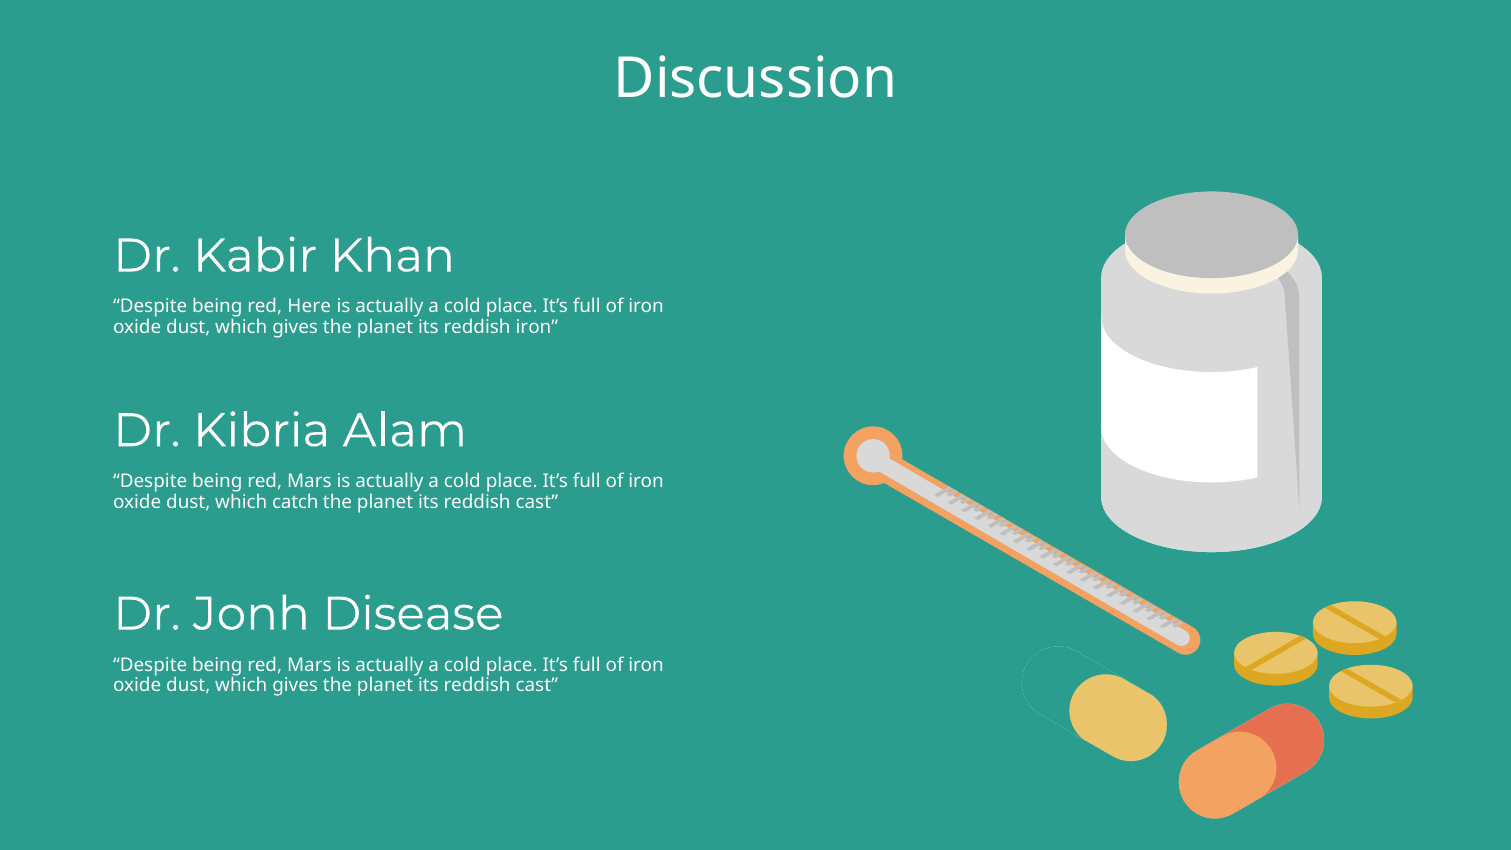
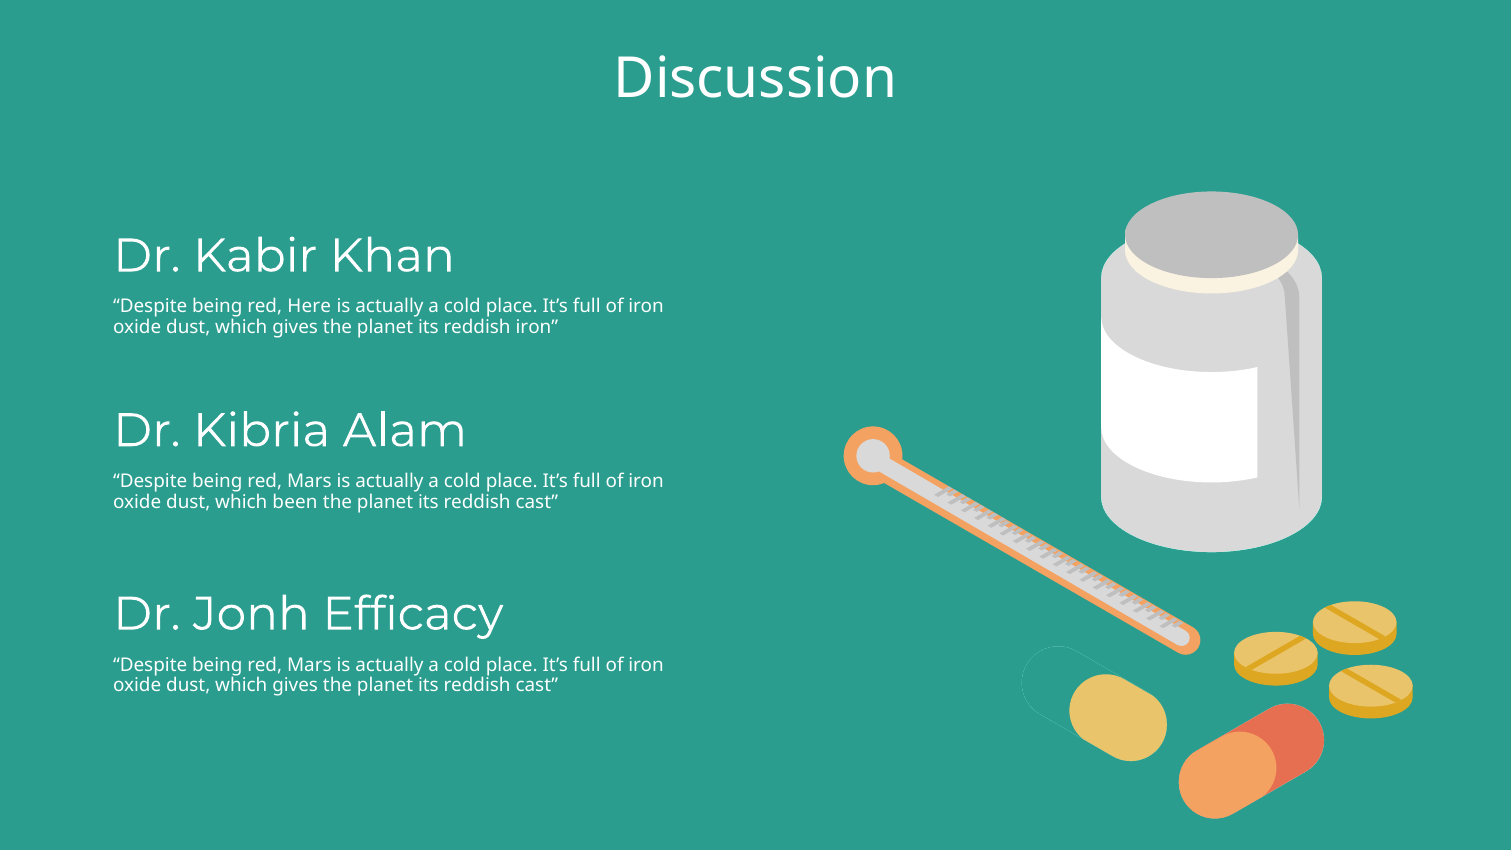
catch: catch -> been (295, 502)
Disease: Disease -> Efficacy (413, 614)
